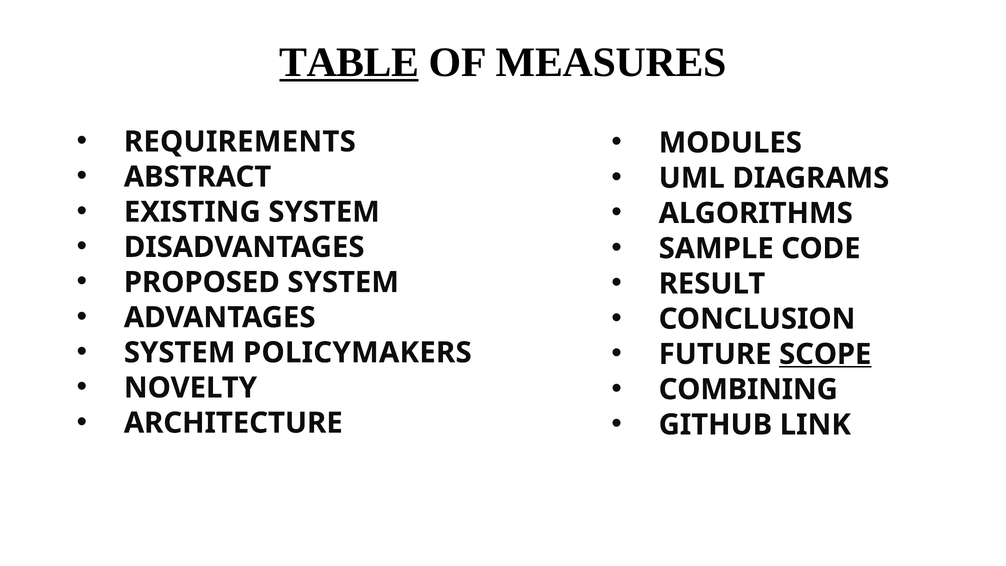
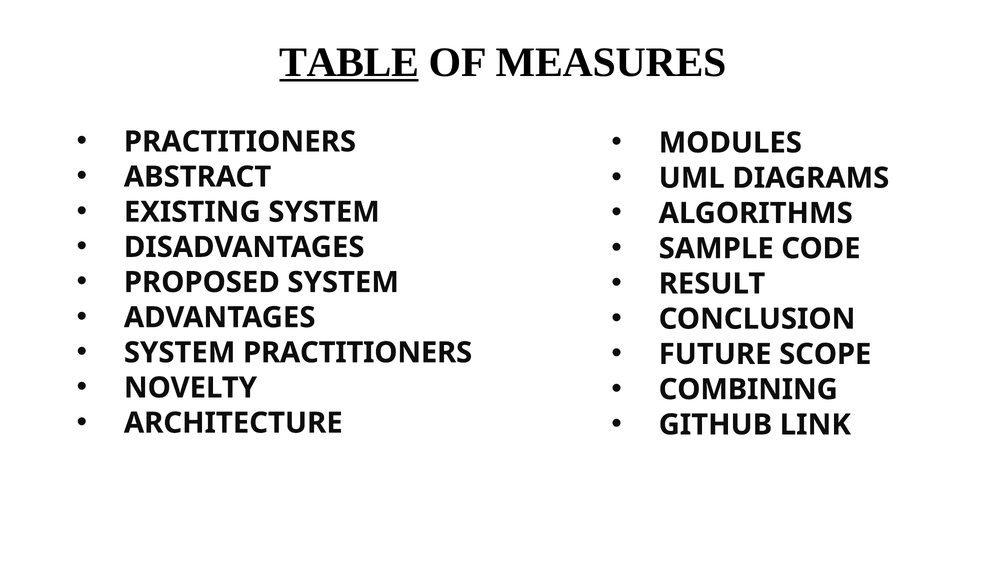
REQUIREMENTS: REQUIREMENTS -> PRACTITIONERS (240, 142)
SYSTEM POLICYMAKERS: POLICYMAKERS -> PRACTITIONERS (358, 353)
SCOPE underline: present -> none (825, 354)
